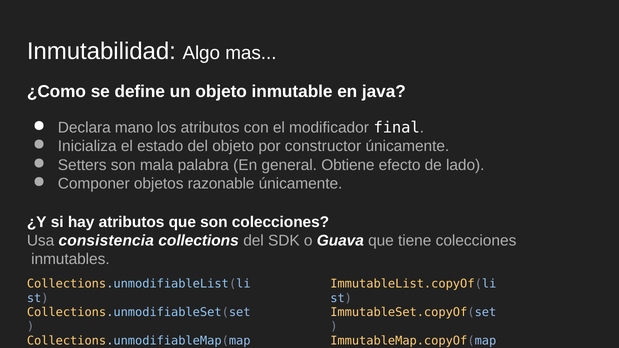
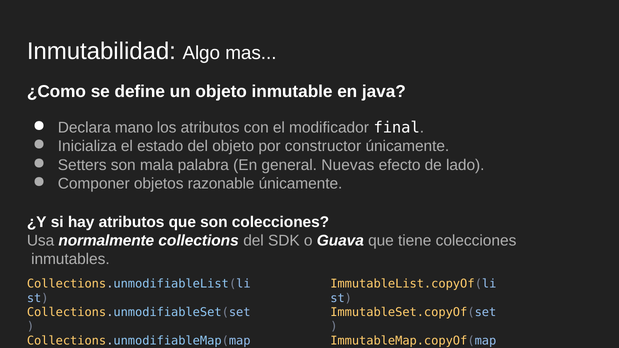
Obtiene: Obtiene -> Nuevas (348, 165)
consistencia: consistencia -> normalmente (106, 241)
